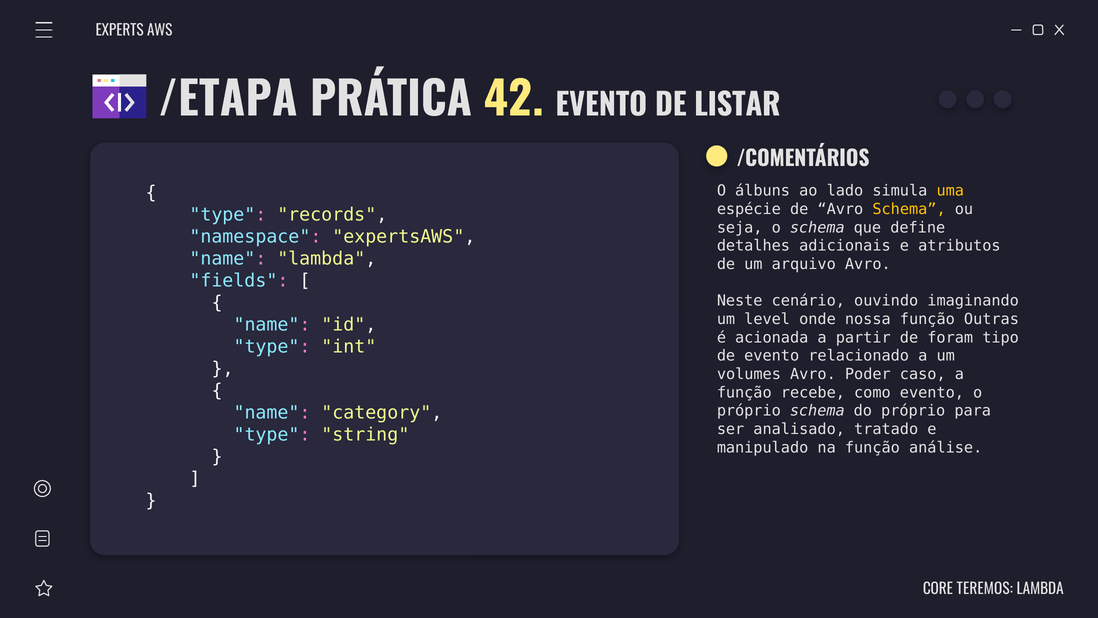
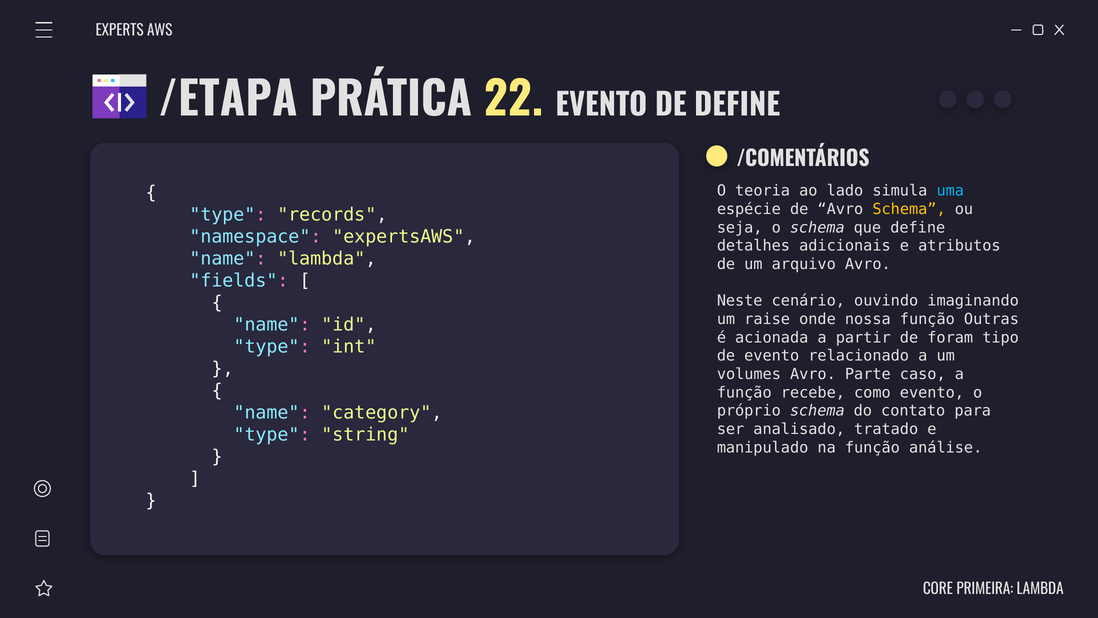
42: 42 -> 22 (514, 100)
DE LISTAR: LISTAR -> DEFINE (737, 105)
álbuns: álbuns -> teoria (763, 191)
uma colour: yellow -> light blue (950, 191)
level: level -> raise (767, 319)
Poder: Poder -> Parte (868, 374)
do próprio: próprio -> contato (913, 411)
TEREMOS: TEREMOS -> PRIMEIRA (985, 589)
